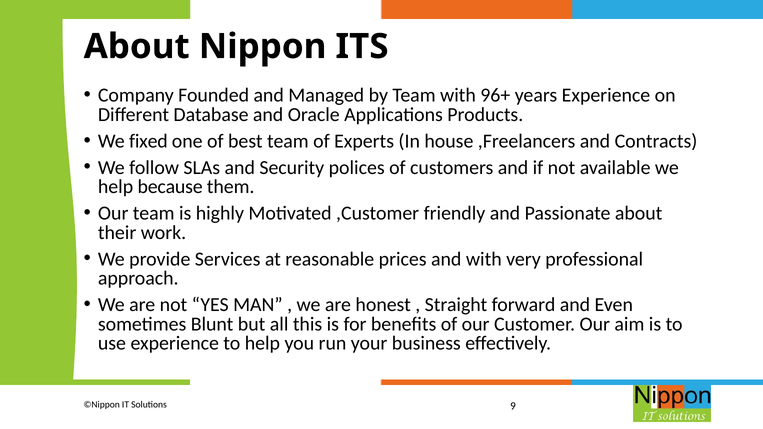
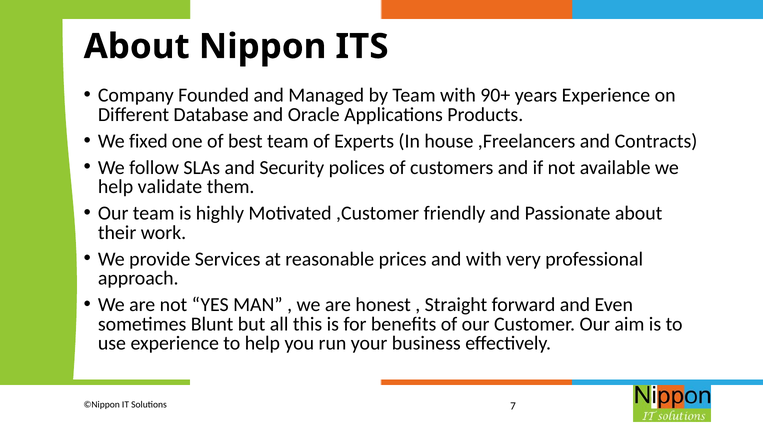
96+: 96+ -> 90+ (495, 95)
because: because -> validate (170, 187)
9: 9 -> 7 (513, 406)
